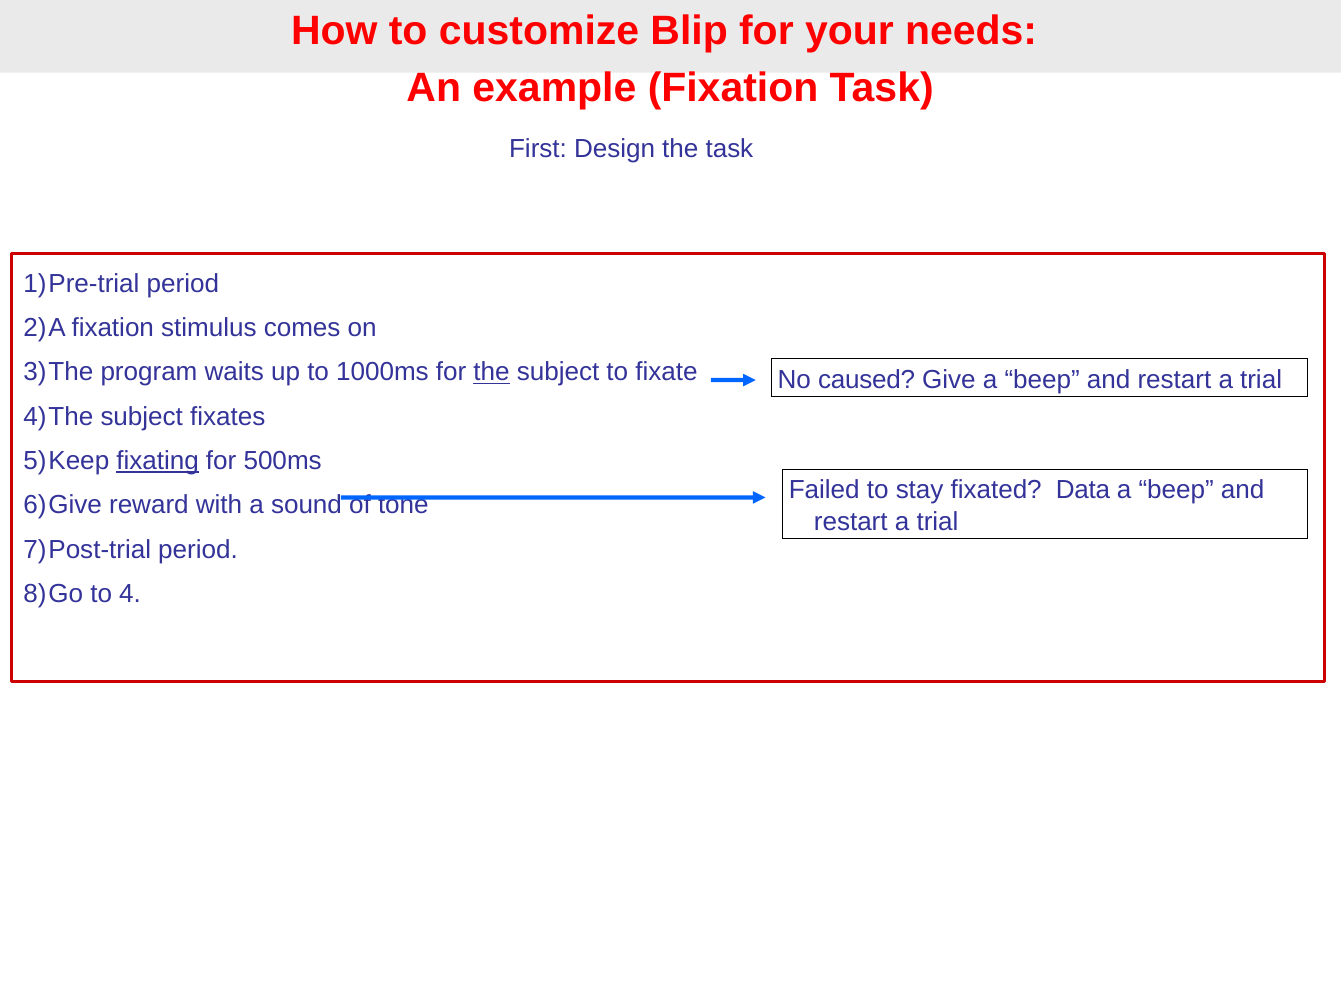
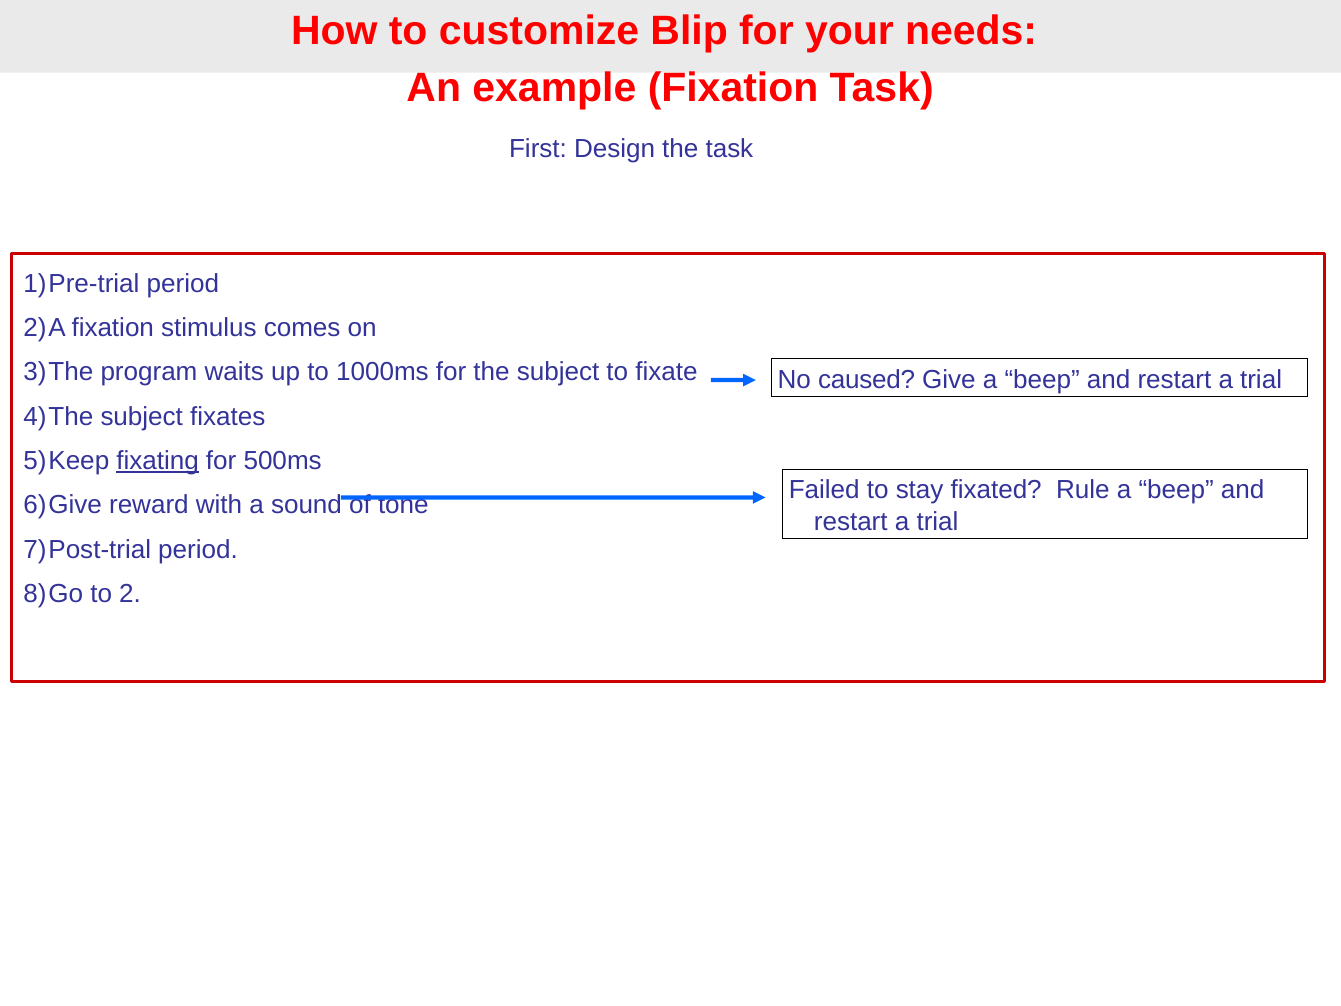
the underline: present -> none (492, 372)
Data: Data -> Rule (1083, 490)
4: 4 -> 2 (130, 594)
